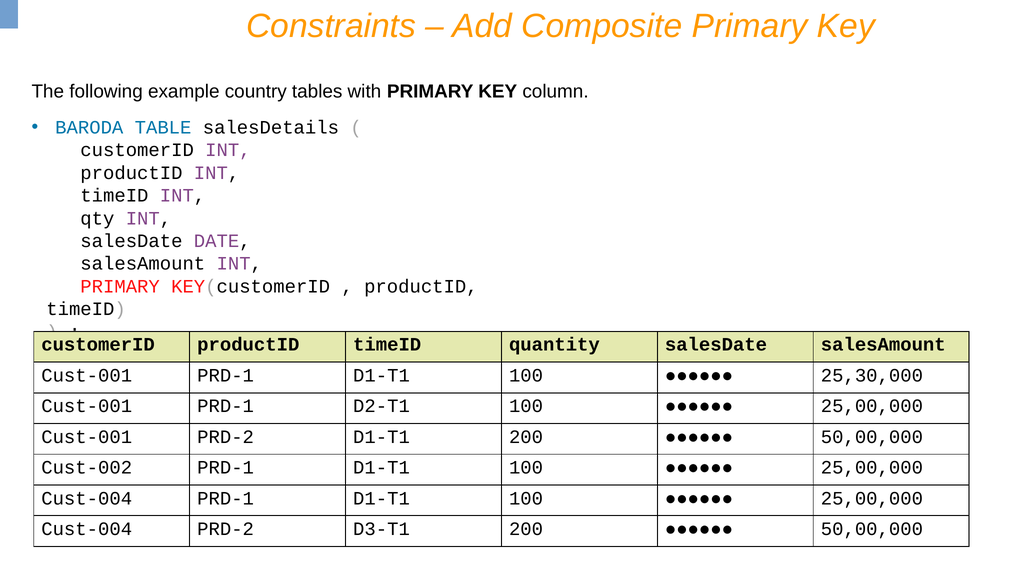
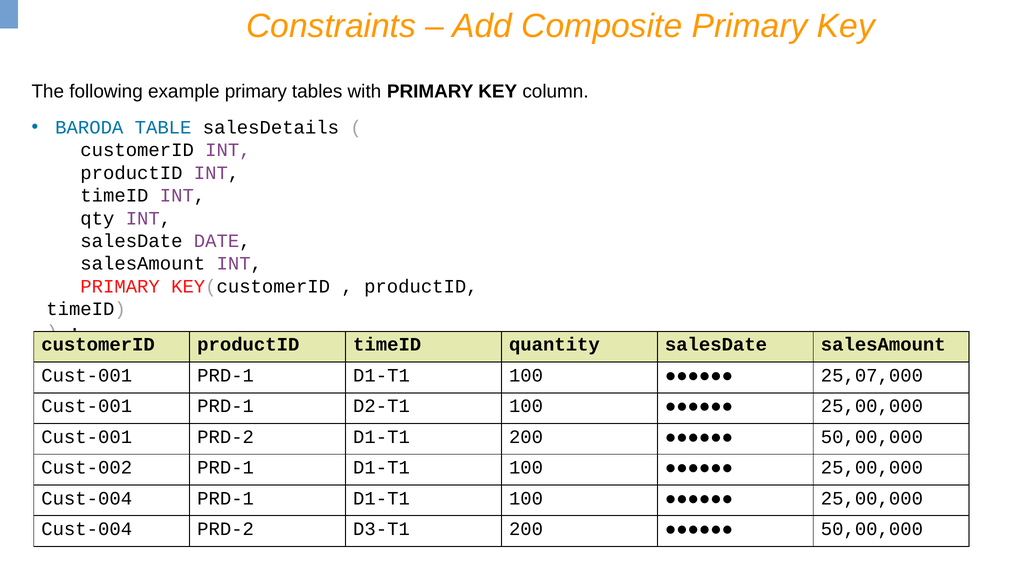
example country: country -> primary (256, 92)
25,30,000: 25,30,000 -> 25,07,000 (872, 375)
